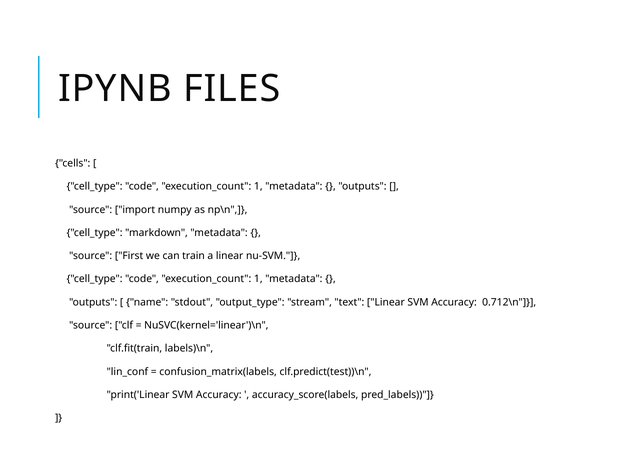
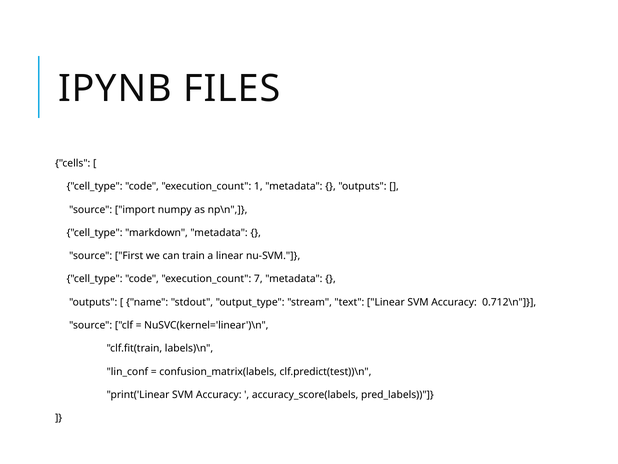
1: 1 -> 7 (258, 279)
